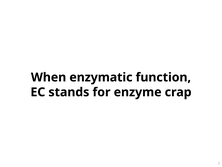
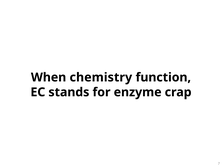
enzymatic: enzymatic -> chemistry (101, 77)
